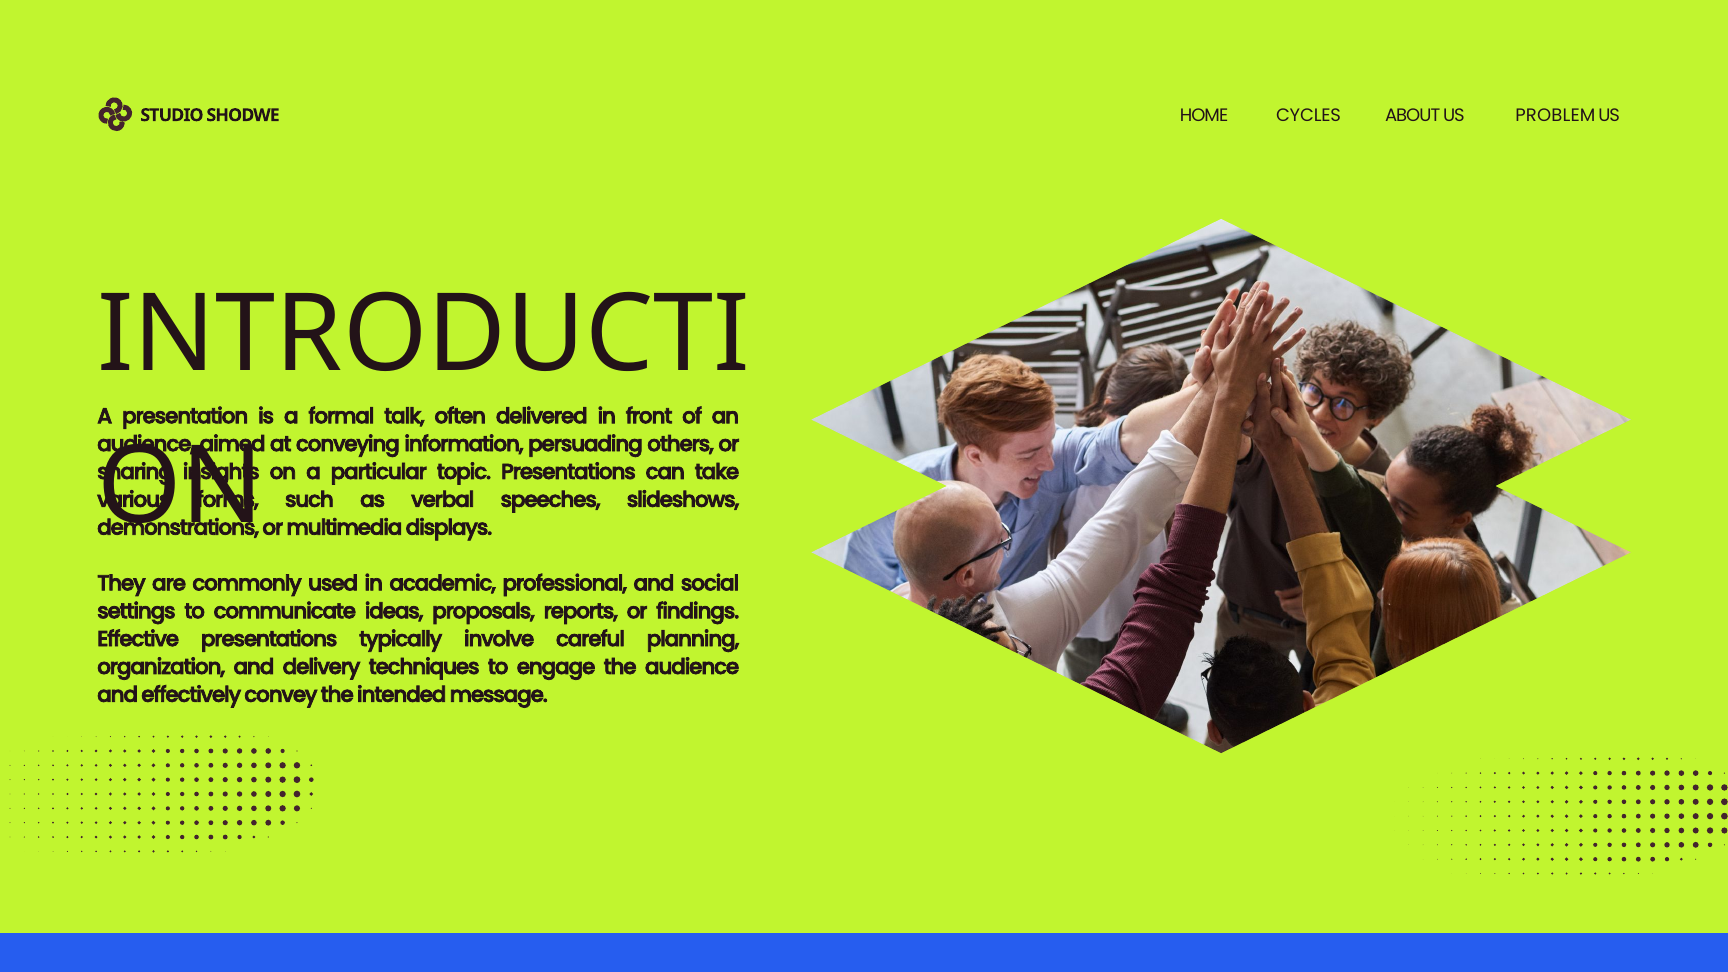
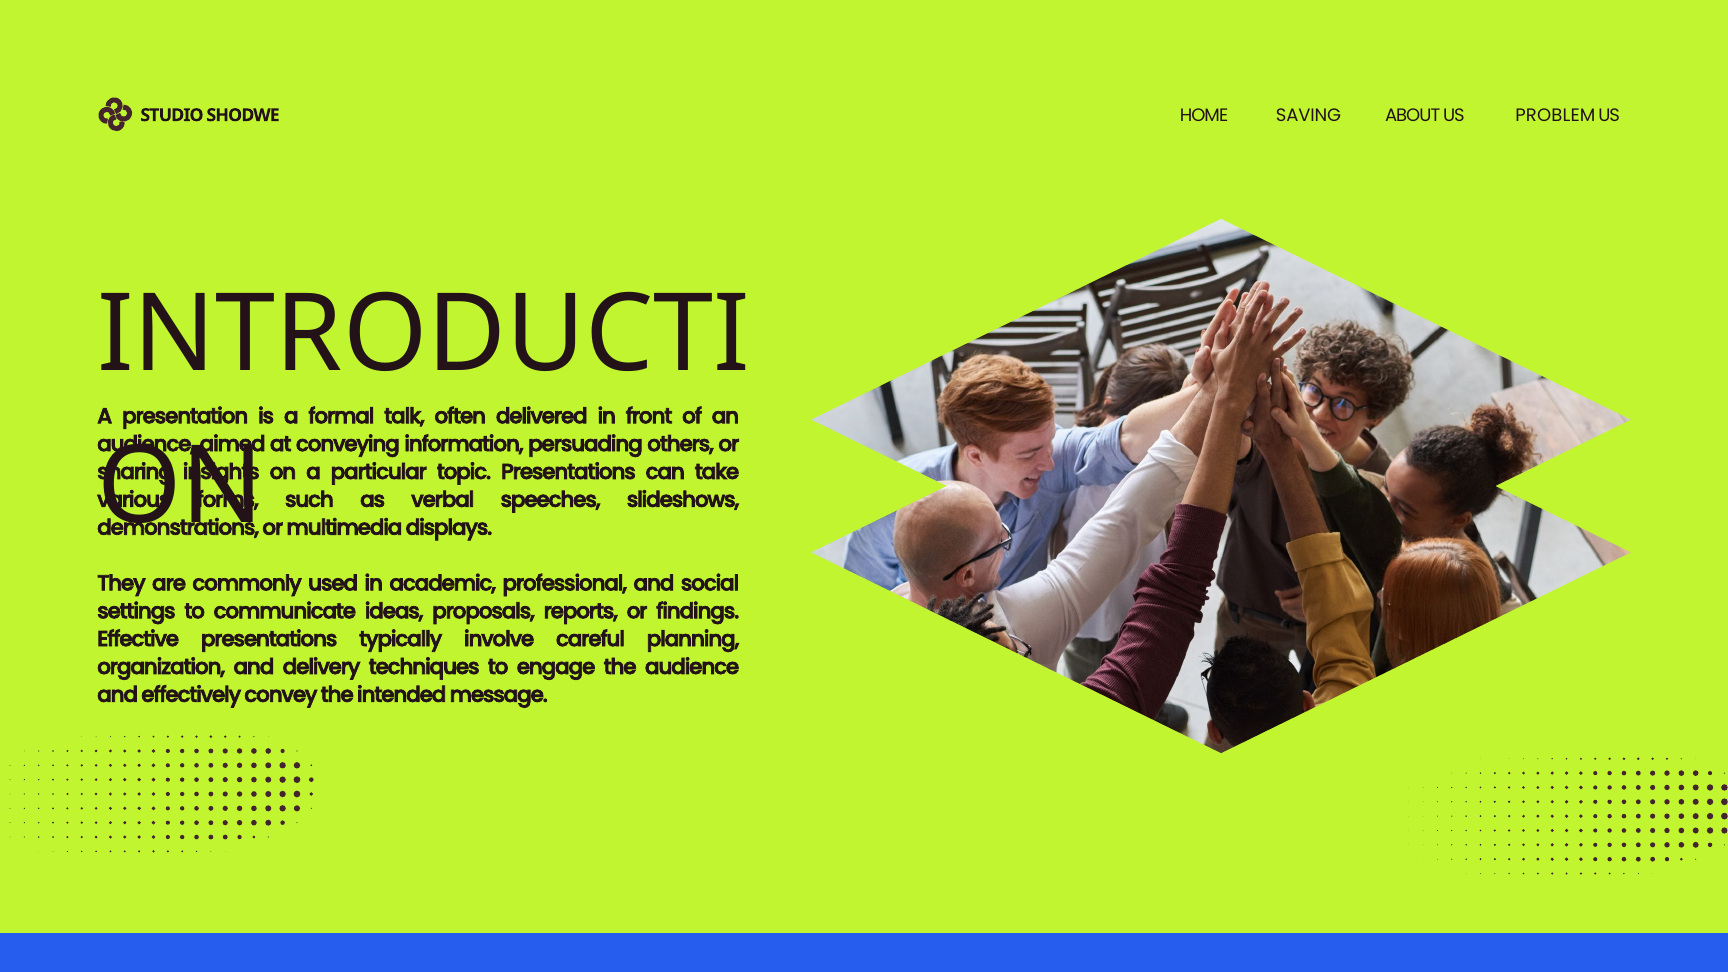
CYCLES: CYCLES -> SAVING (1309, 115)
